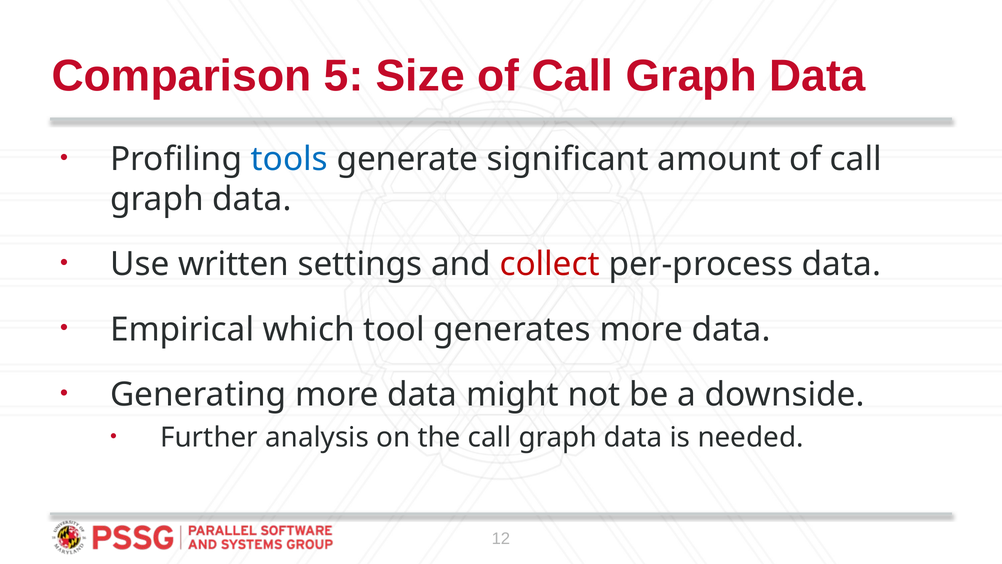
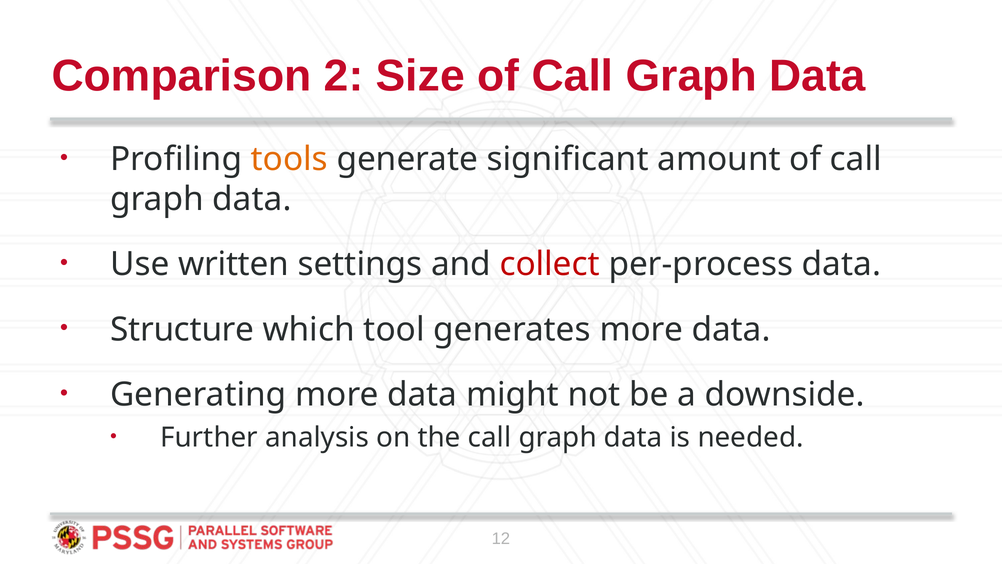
5: 5 -> 2 (344, 76)
tools colour: blue -> orange (289, 159)
Empirical: Empirical -> Structure (182, 329)
